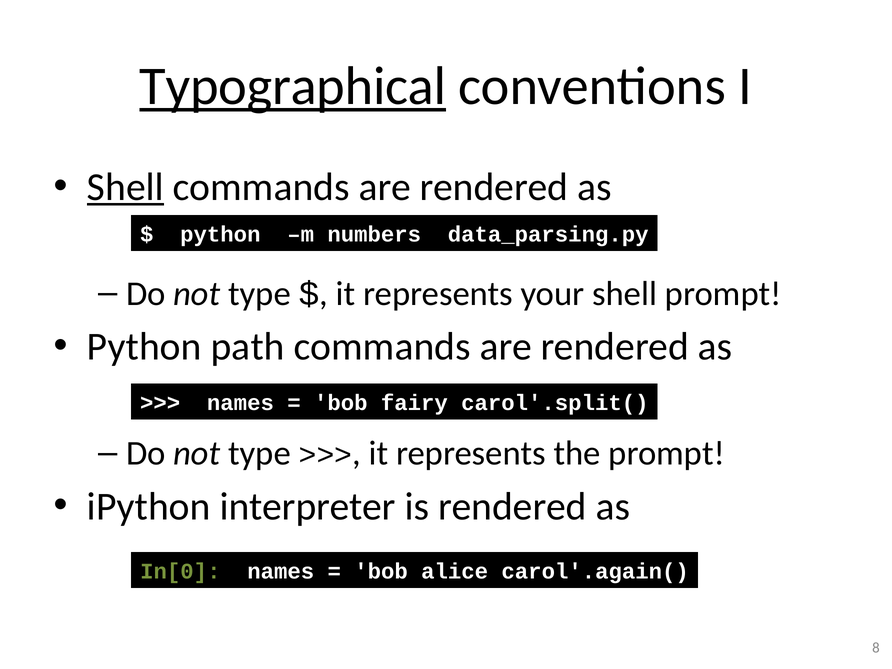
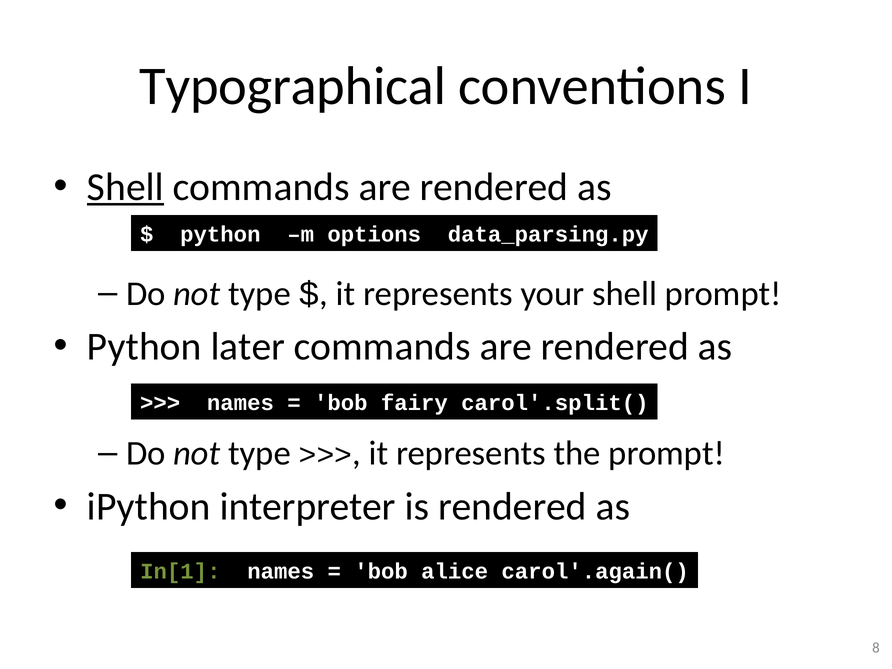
Typographical underline: present -> none (293, 86)
numbers: numbers -> options (374, 234)
path: path -> later (248, 347)
In[0: In[0 -> In[1 (180, 572)
